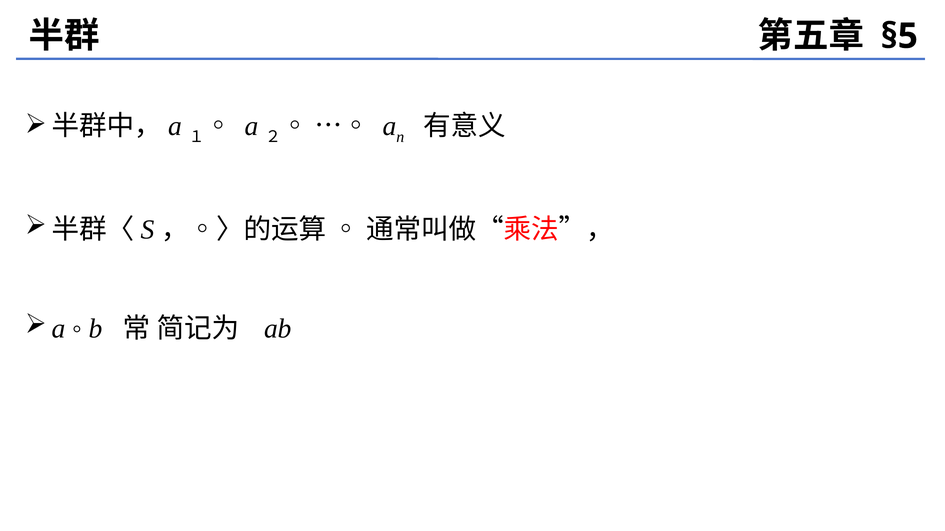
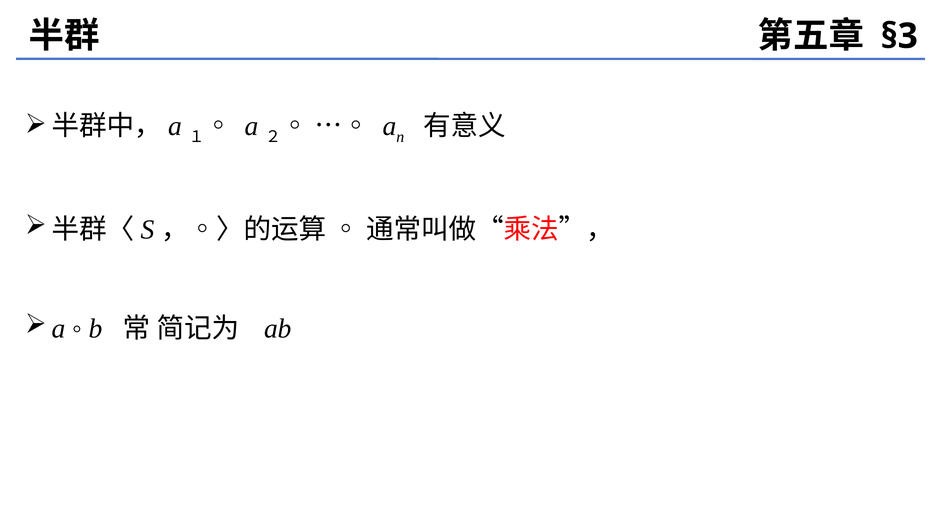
§5: §5 -> §3 (899, 36)
